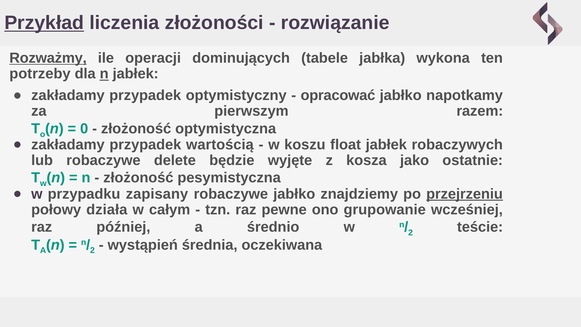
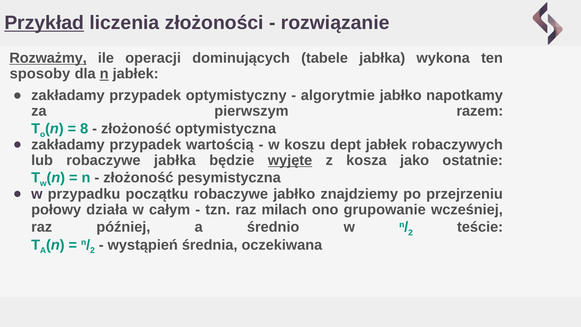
potrzeby: potrzeby -> sposoby (40, 74)
opracować: opracować -> algorytmie (338, 95)
0: 0 -> 8 (84, 129)
float: float -> dept (346, 145)
robaczywe delete: delete -> jabłka (175, 160)
wyjęte underline: none -> present (290, 160)
zapisany: zapisany -> początku (157, 194)
przejrzeniu underline: present -> none (465, 194)
pewne: pewne -> milach (284, 210)
